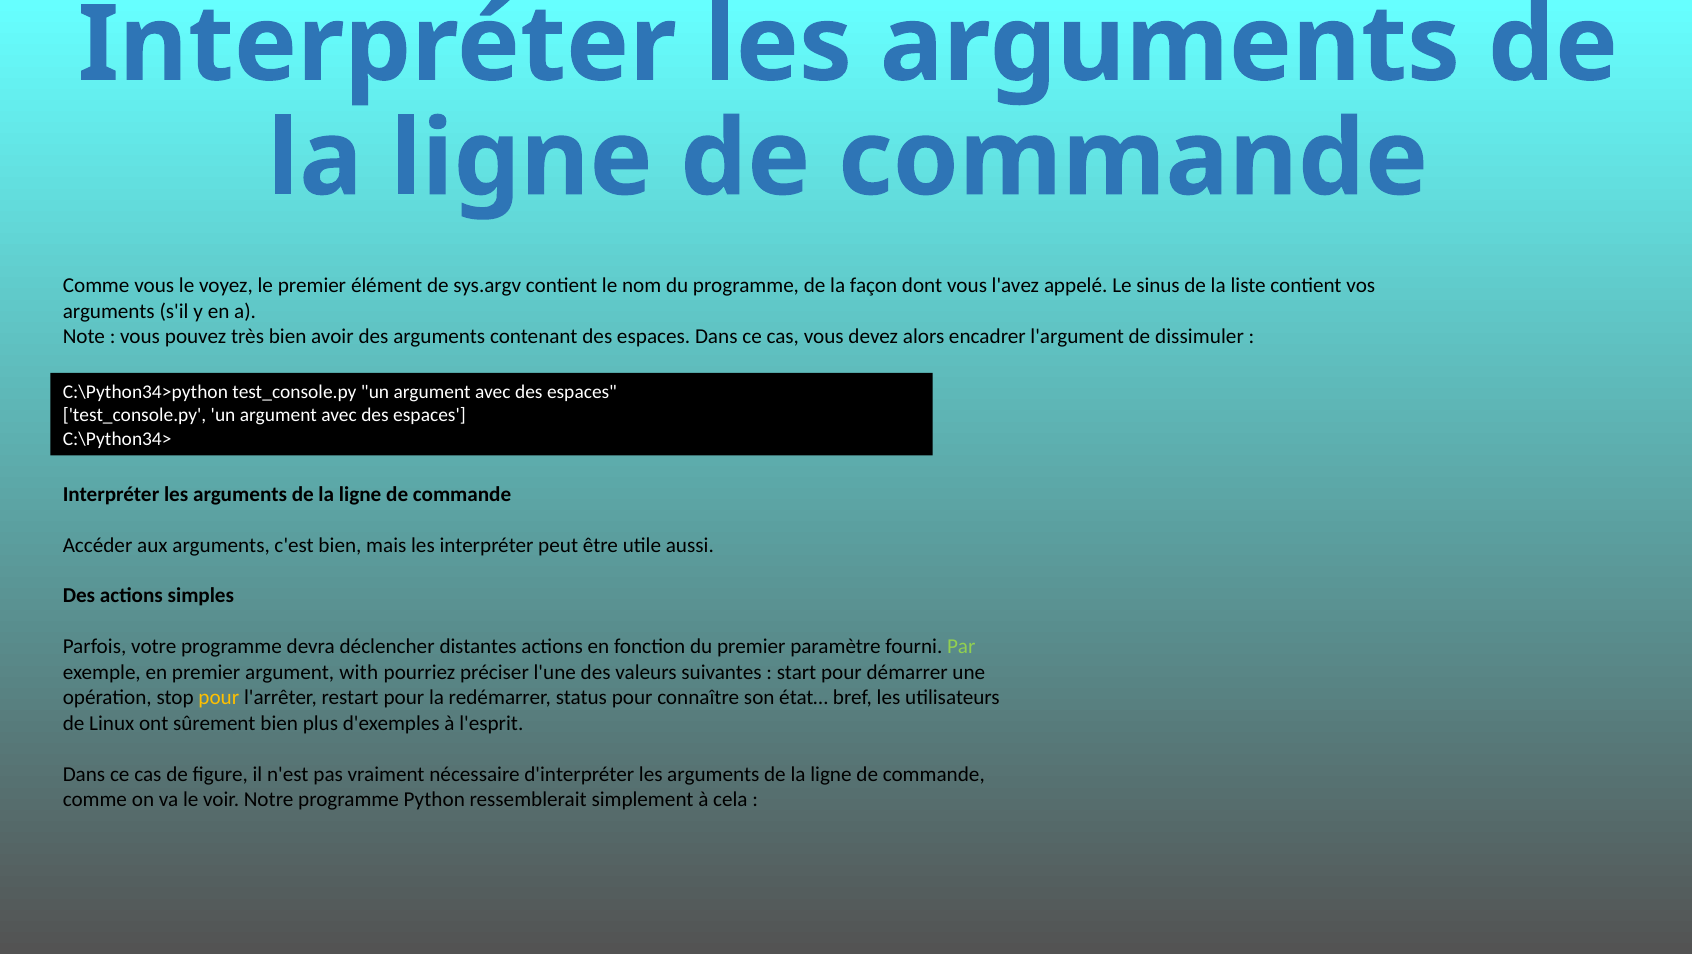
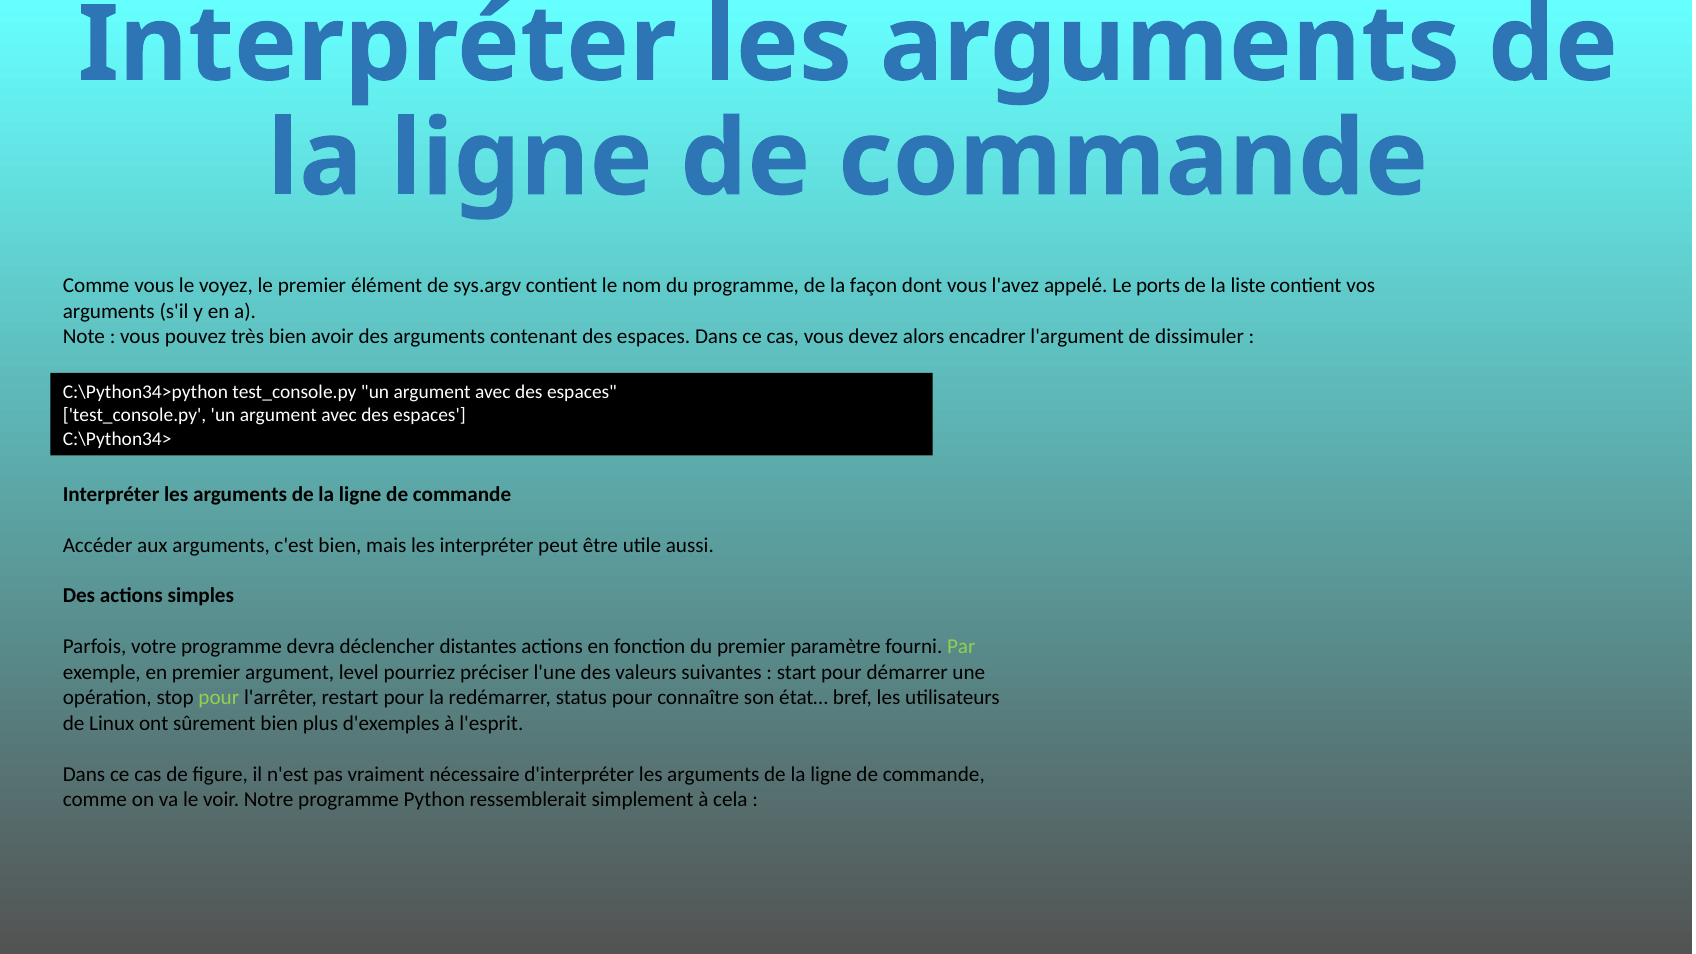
sinus: sinus -> ports (1158, 286)
with: with -> level (359, 672)
pour colour: yellow -> light green (219, 698)
